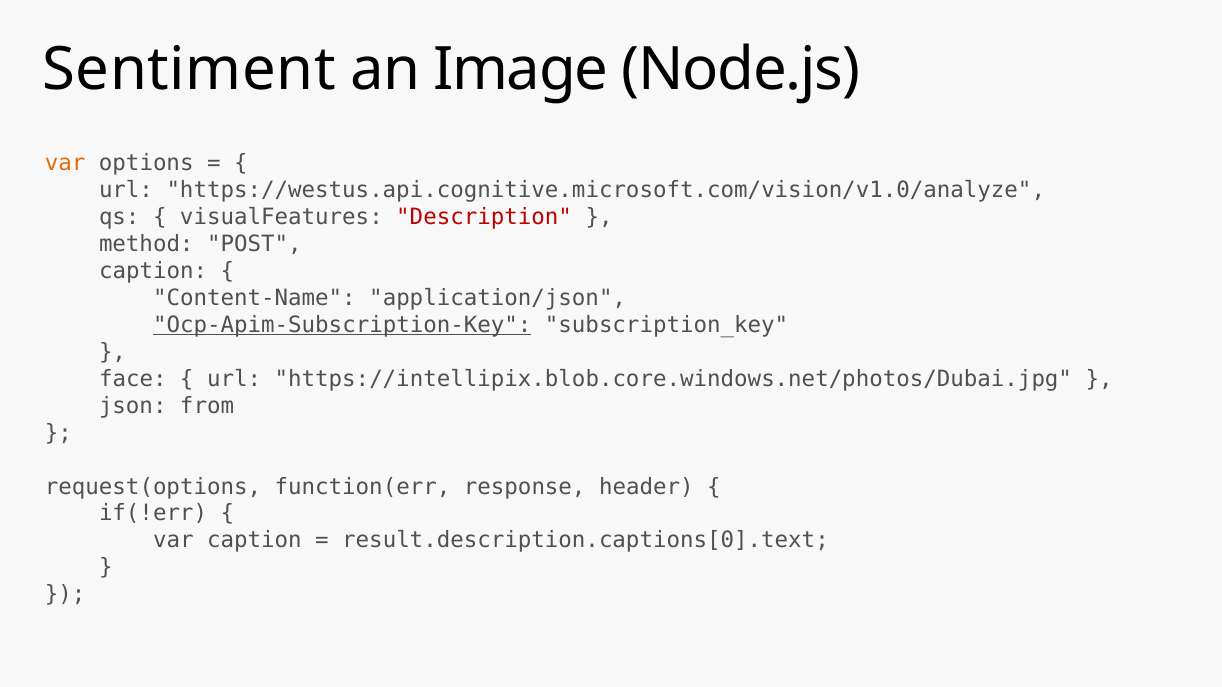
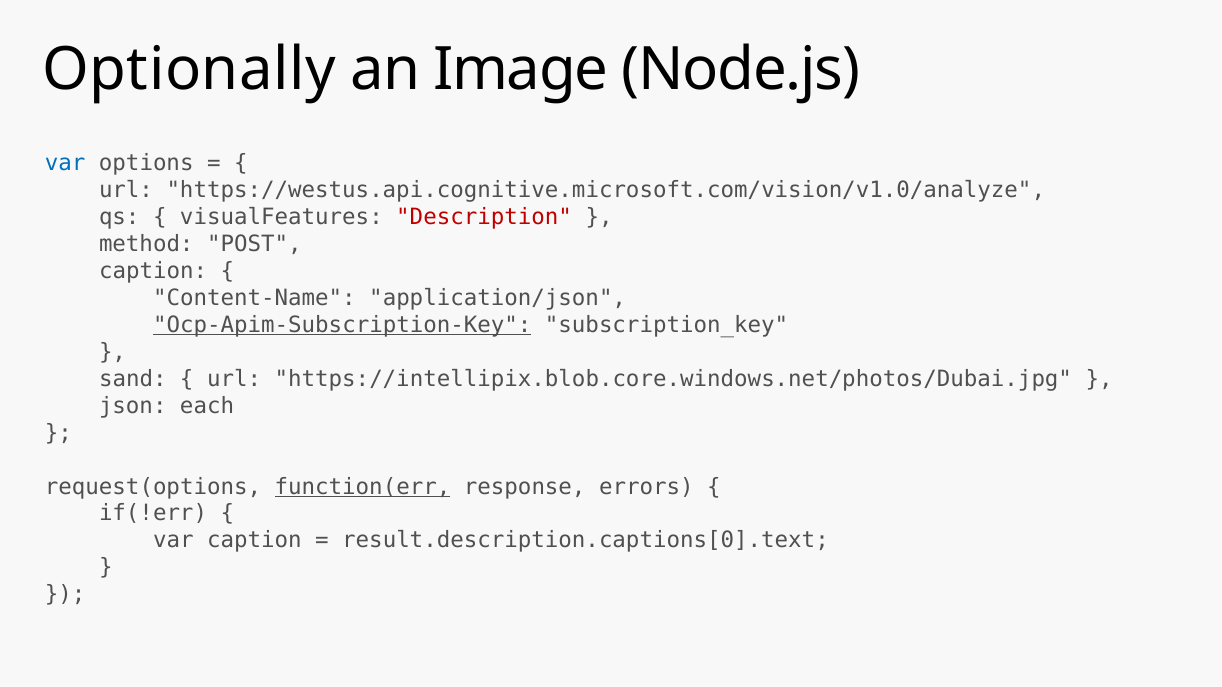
Sentiment: Sentiment -> Optionally (189, 70)
var colour: orange -> blue (65, 163)
face: face -> sand (133, 379)
from: from -> each (207, 406)
function(err underline: none -> present (362, 487)
header: header -> errors (646, 487)
